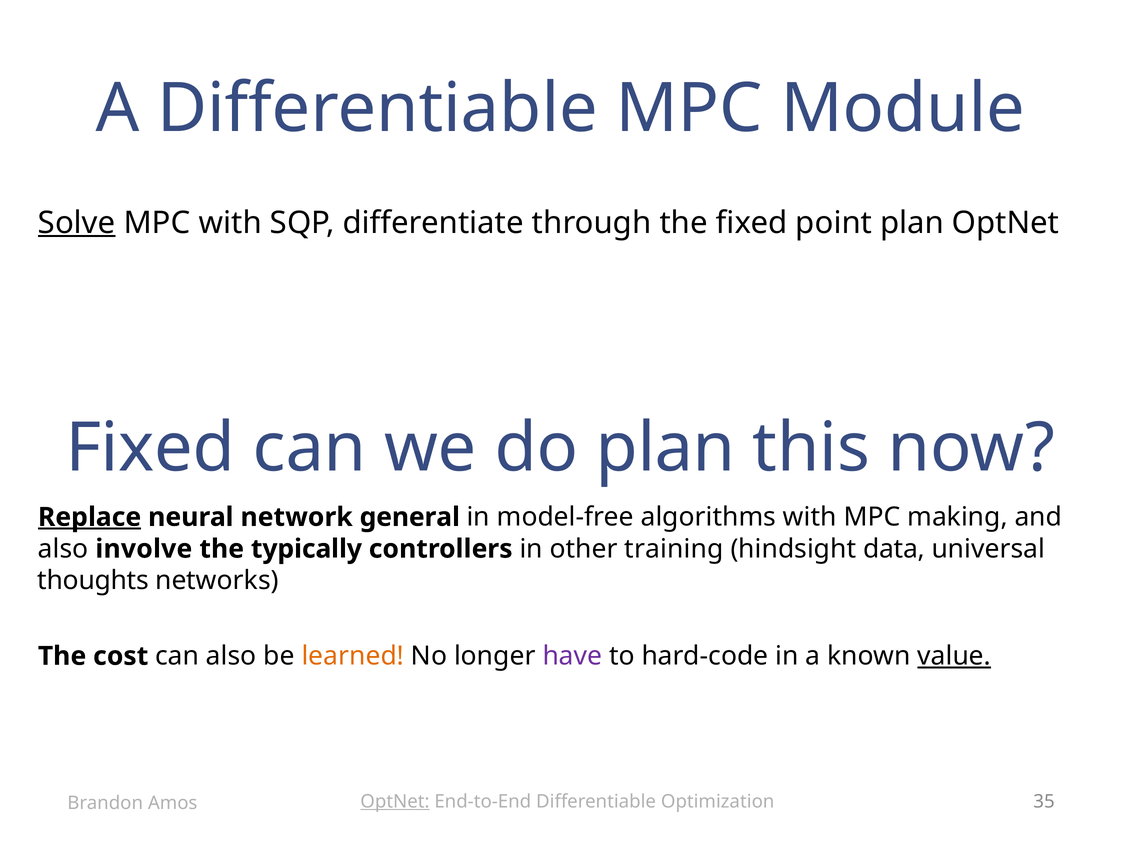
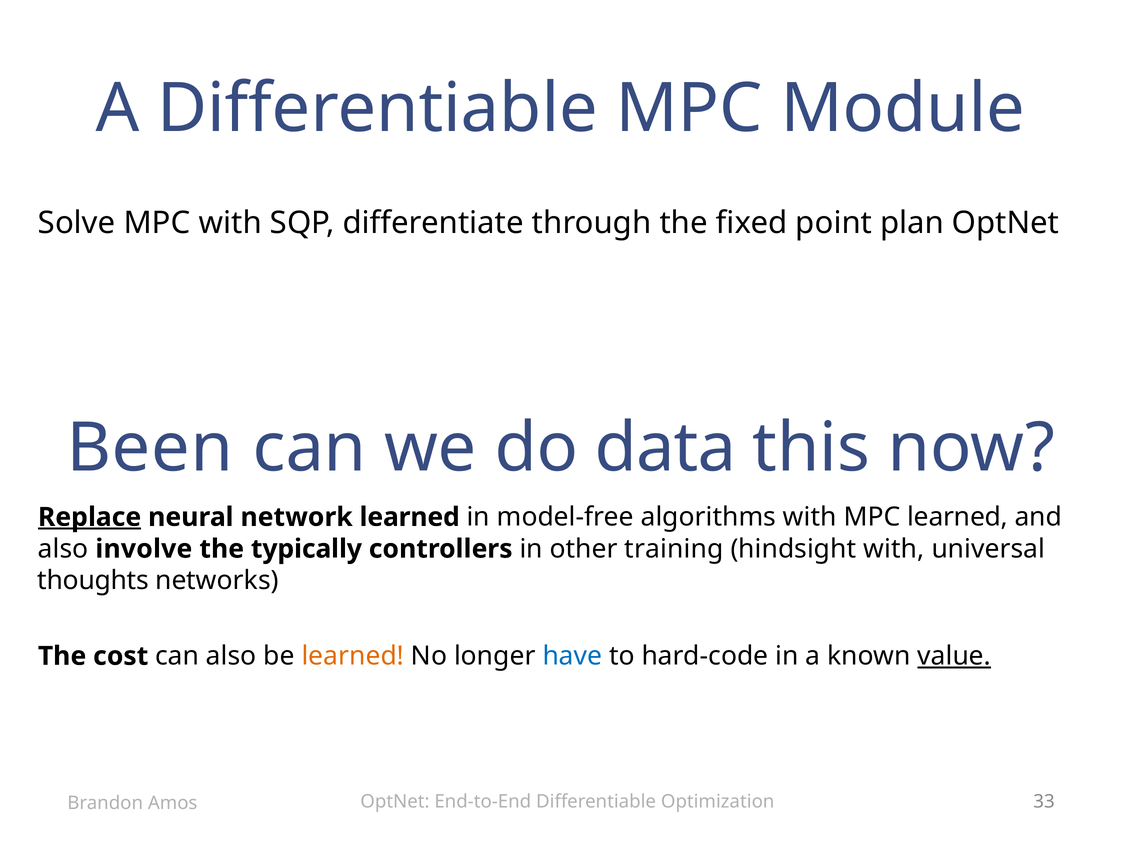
Solve underline: present -> none (77, 223)
Fixed: Fixed -> Been (150, 448)
do plan: plan -> data (666, 448)
network general: general -> learned (410, 517)
MPC making: making -> learned (958, 517)
hindsight data: data -> with (894, 549)
have colour: purple -> blue (572, 657)
OptNet underline: present -> none (395, 802)
35: 35 -> 33 (1044, 802)
